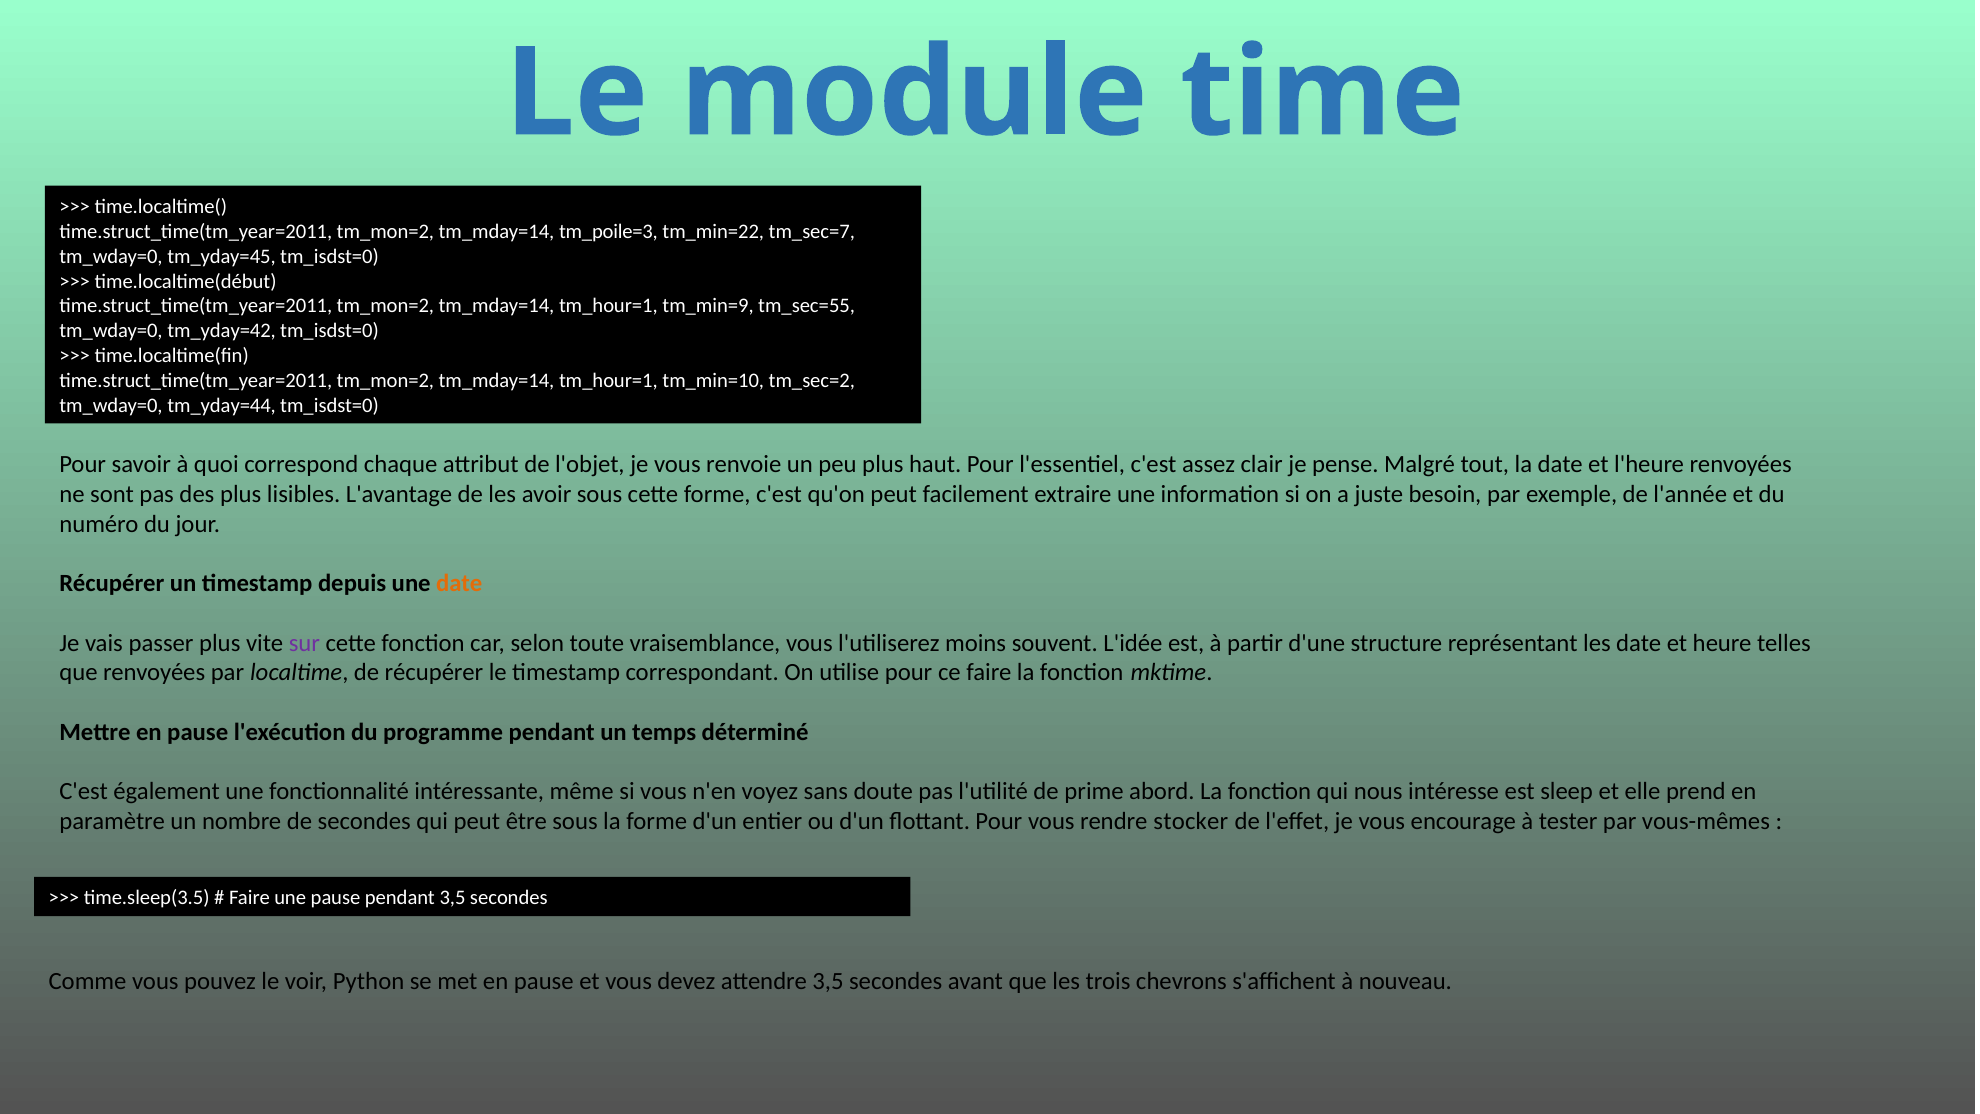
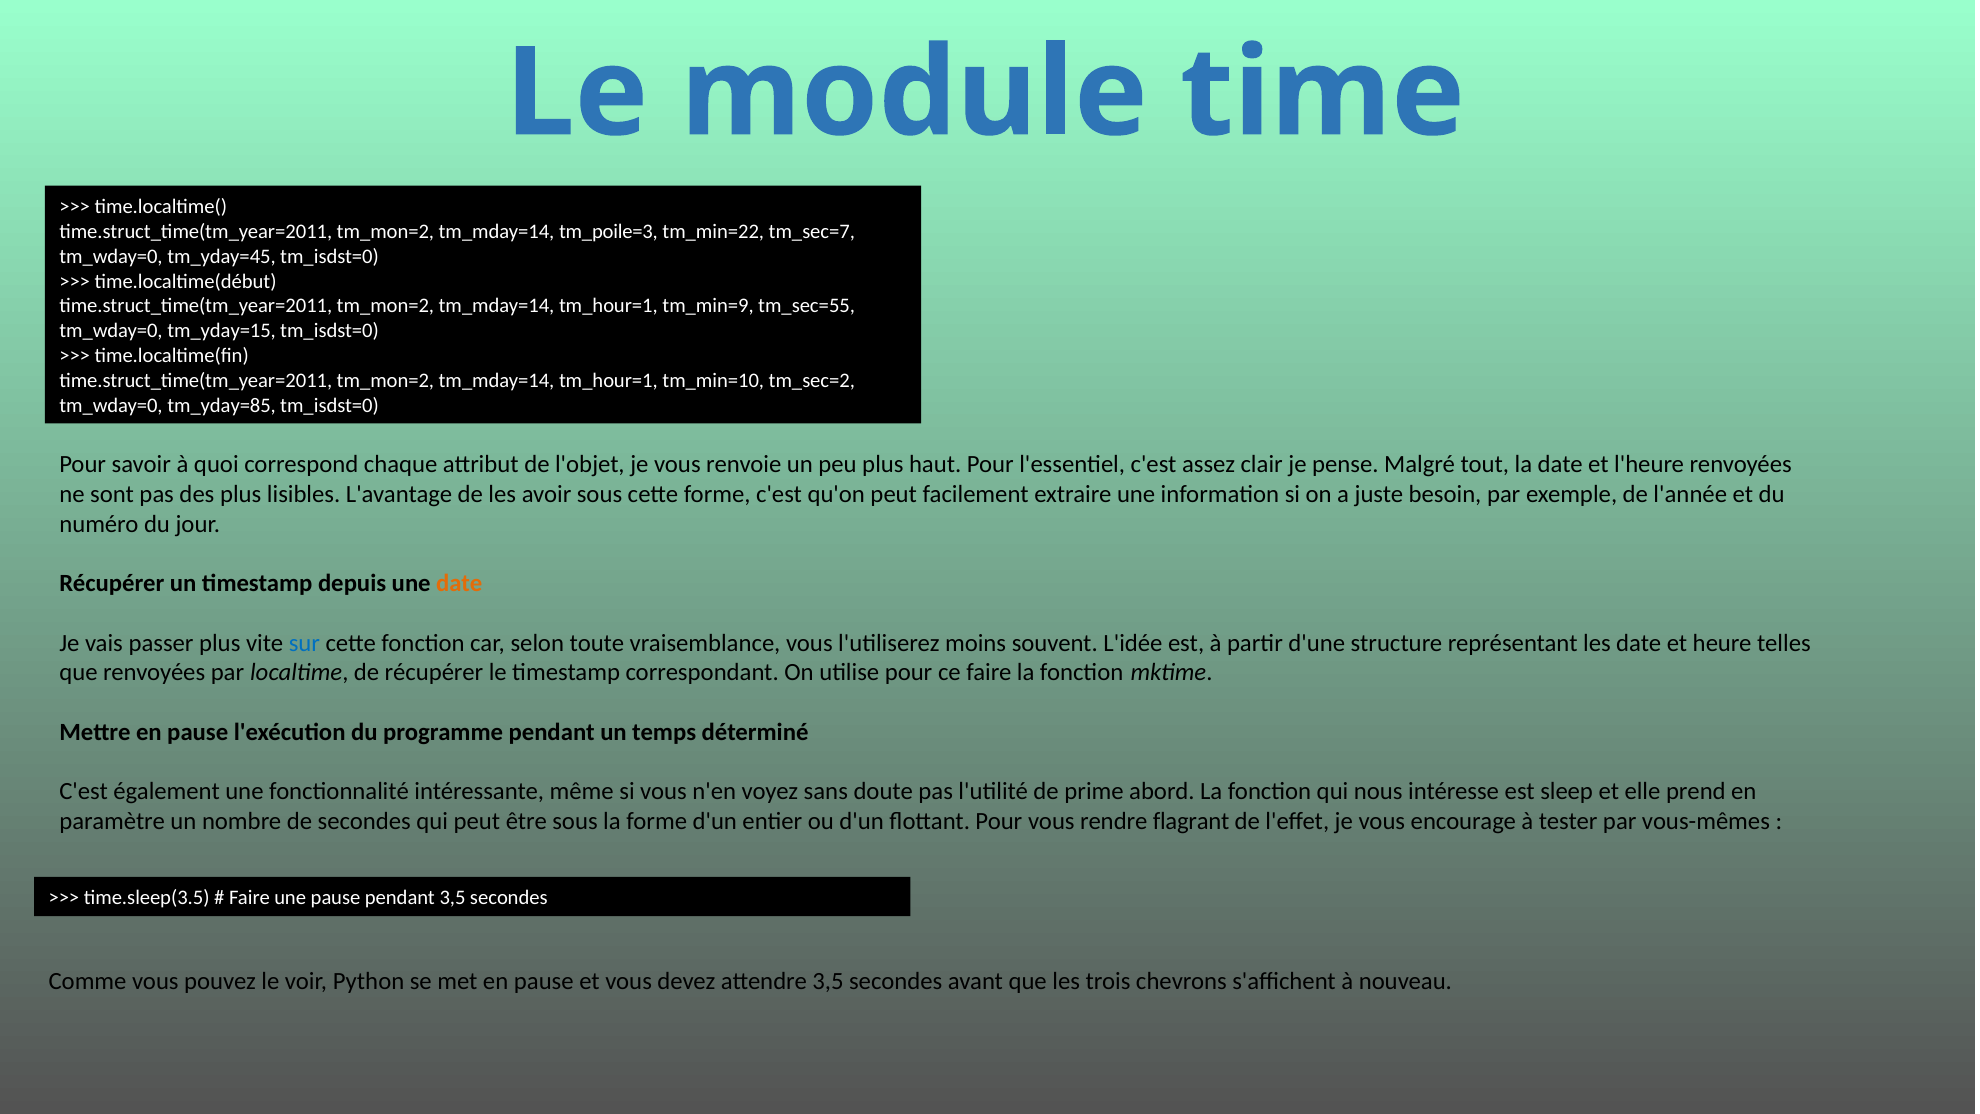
tm_yday=42: tm_yday=42 -> tm_yday=15 (222, 331)
tm_yday=44: tm_yday=44 -> tm_yday=85 (222, 405)
sur colour: purple -> blue (304, 643)
stocker: stocker -> flagrant (1191, 821)
